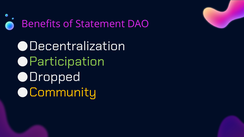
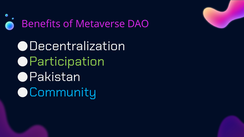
Statement: Statement -> Metaverse (100, 24)
Dropped: Dropped -> Pakistan (55, 77)
Community colour: yellow -> light blue (63, 92)
